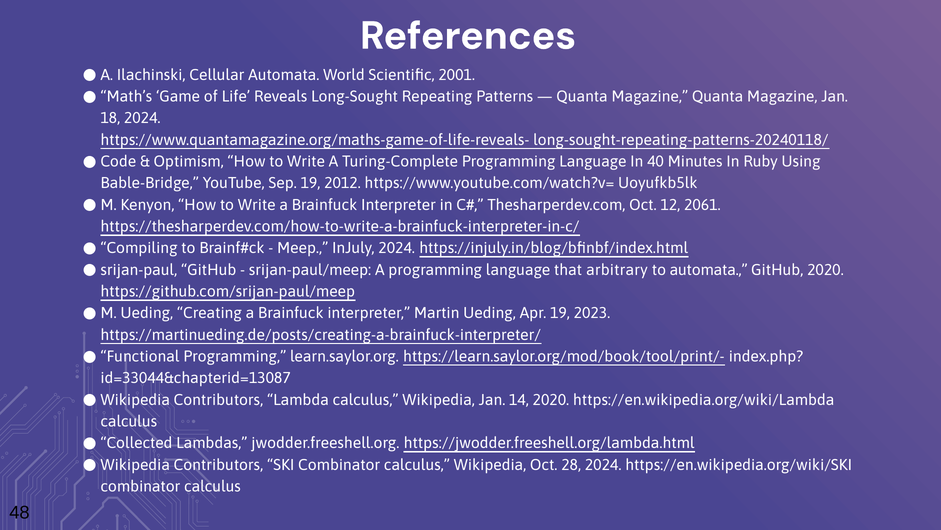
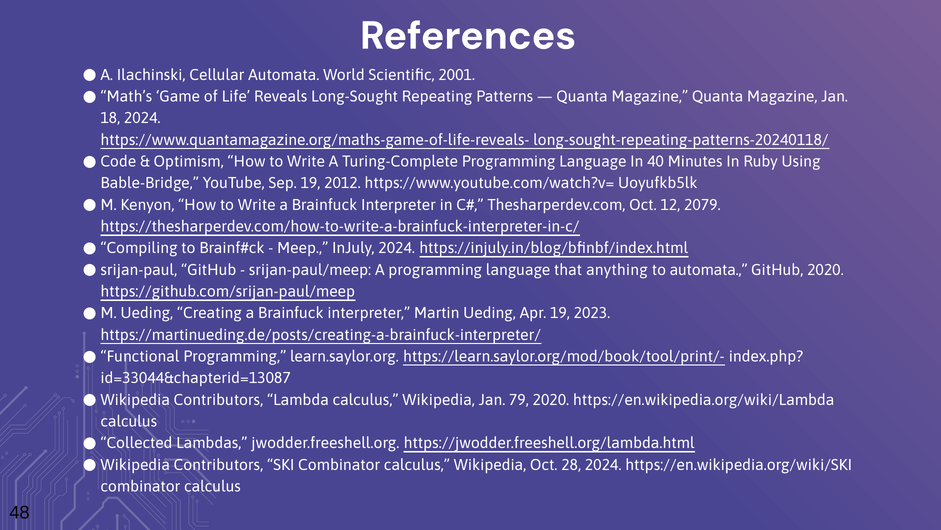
2061: 2061 -> 2079 (702, 205)
arbitrary: arbitrary -> anything (617, 270)
14: 14 -> 79 (519, 399)
